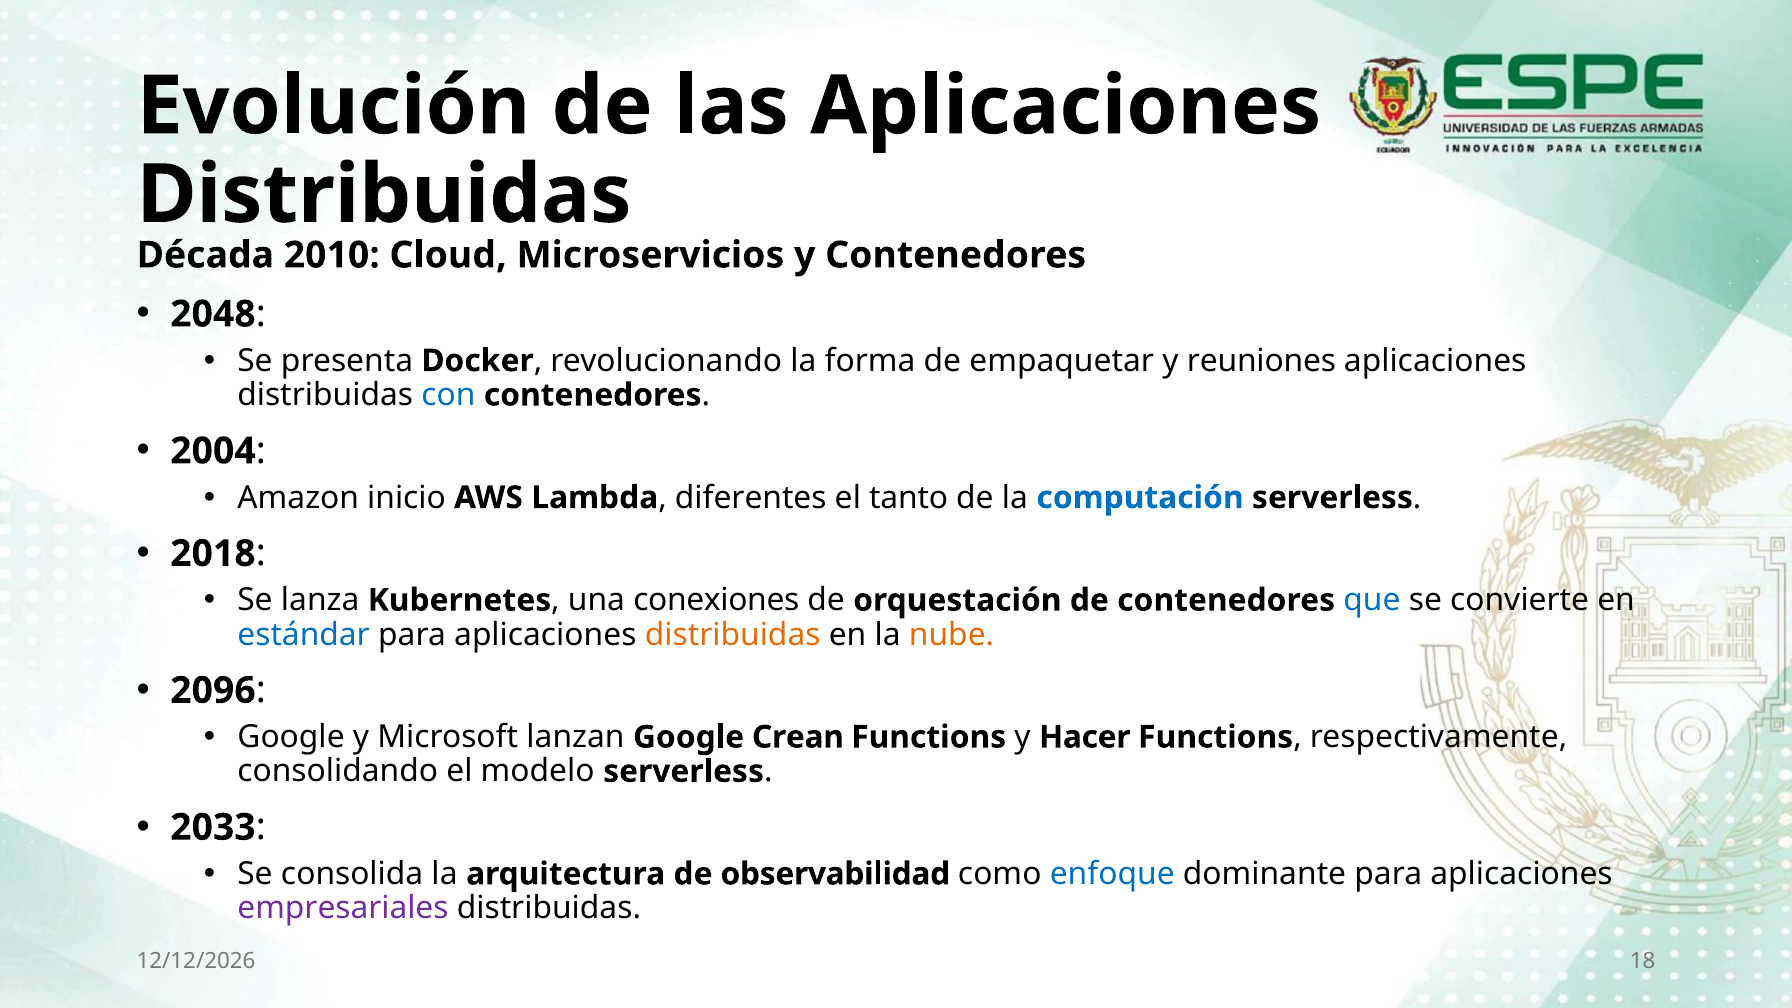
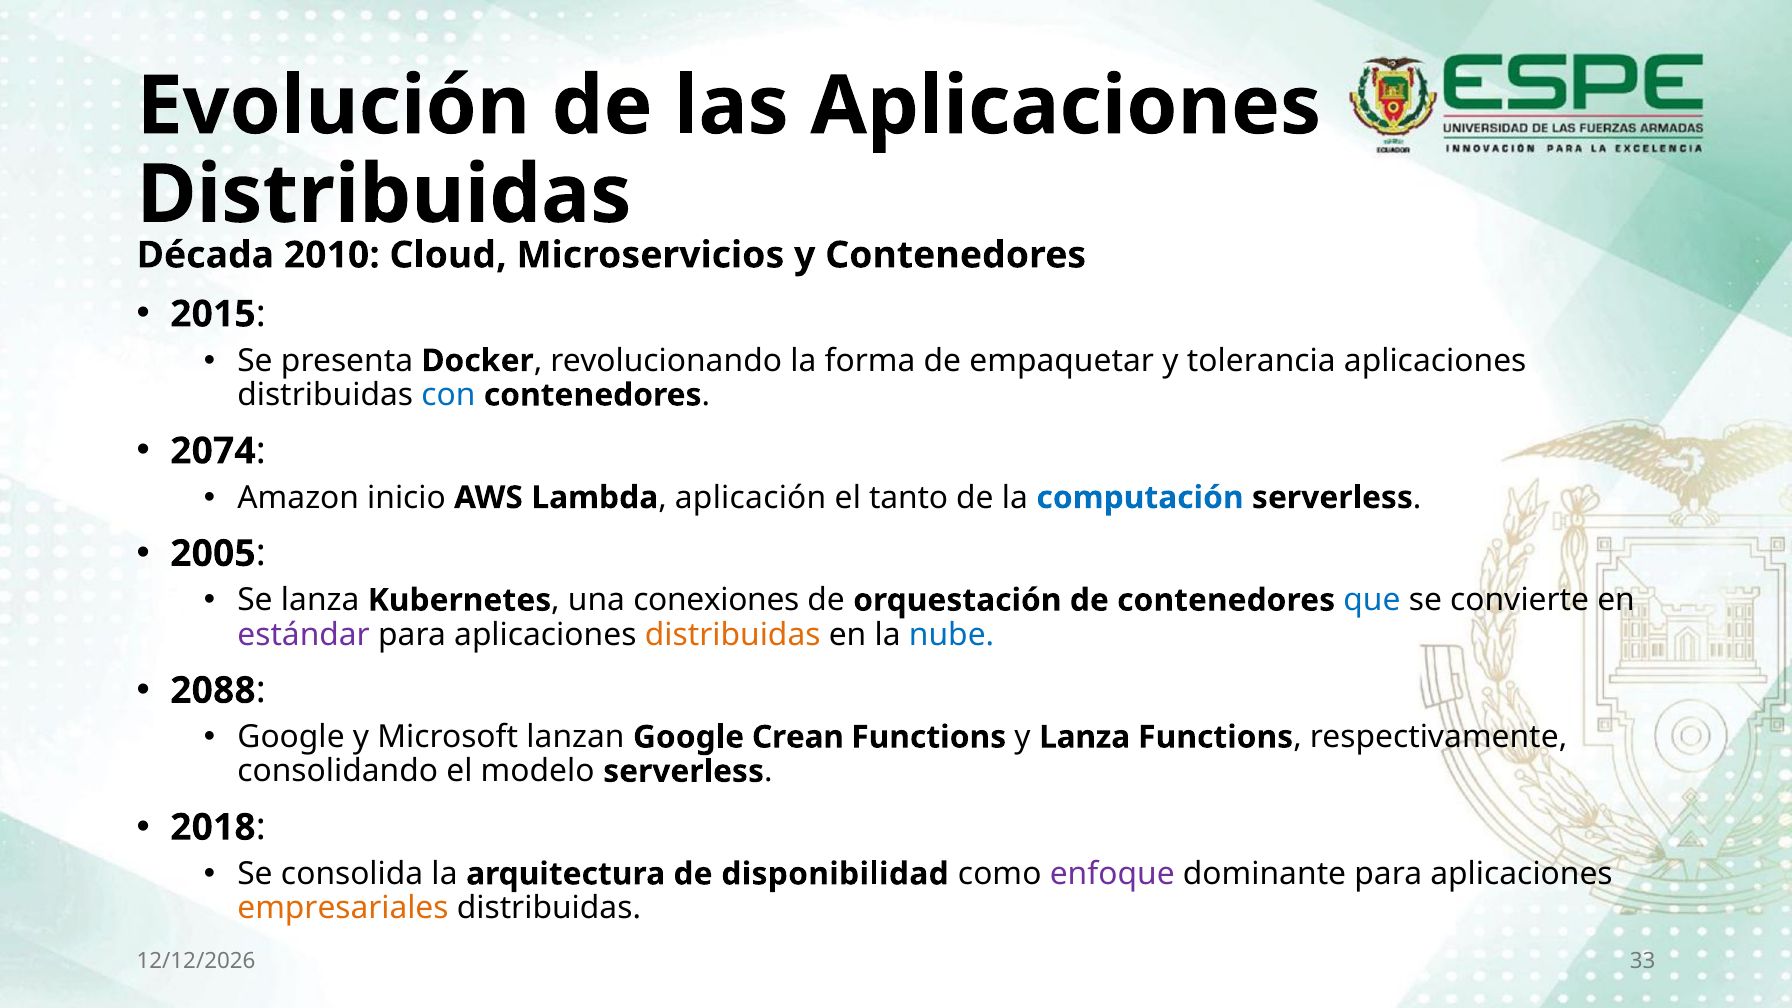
2048: 2048 -> 2015 (213, 314)
reuniones: reuniones -> tolerancia (1261, 361)
2004: 2004 -> 2074 (213, 451)
diferentes: diferentes -> aplicación (751, 498)
2018: 2018 -> 2005 (213, 554)
estándar colour: blue -> purple (304, 635)
nube colour: orange -> blue (952, 635)
2096: 2096 -> 2088 (213, 691)
y Hacer: Hacer -> Lanza (1085, 737)
2033: 2033 -> 2018 (213, 827)
observabilidad: observabilidad -> disponibilidad (835, 874)
enfoque colour: blue -> purple (1112, 874)
empresariales colour: purple -> orange (343, 908)
18: 18 -> 33 (1643, 961)
